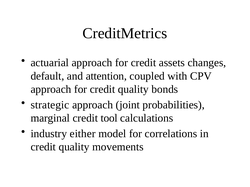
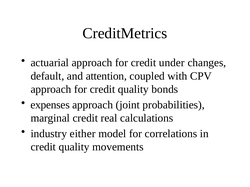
assets: assets -> under (172, 63)
strategic: strategic -> expenses (50, 105)
tool: tool -> real (109, 118)
